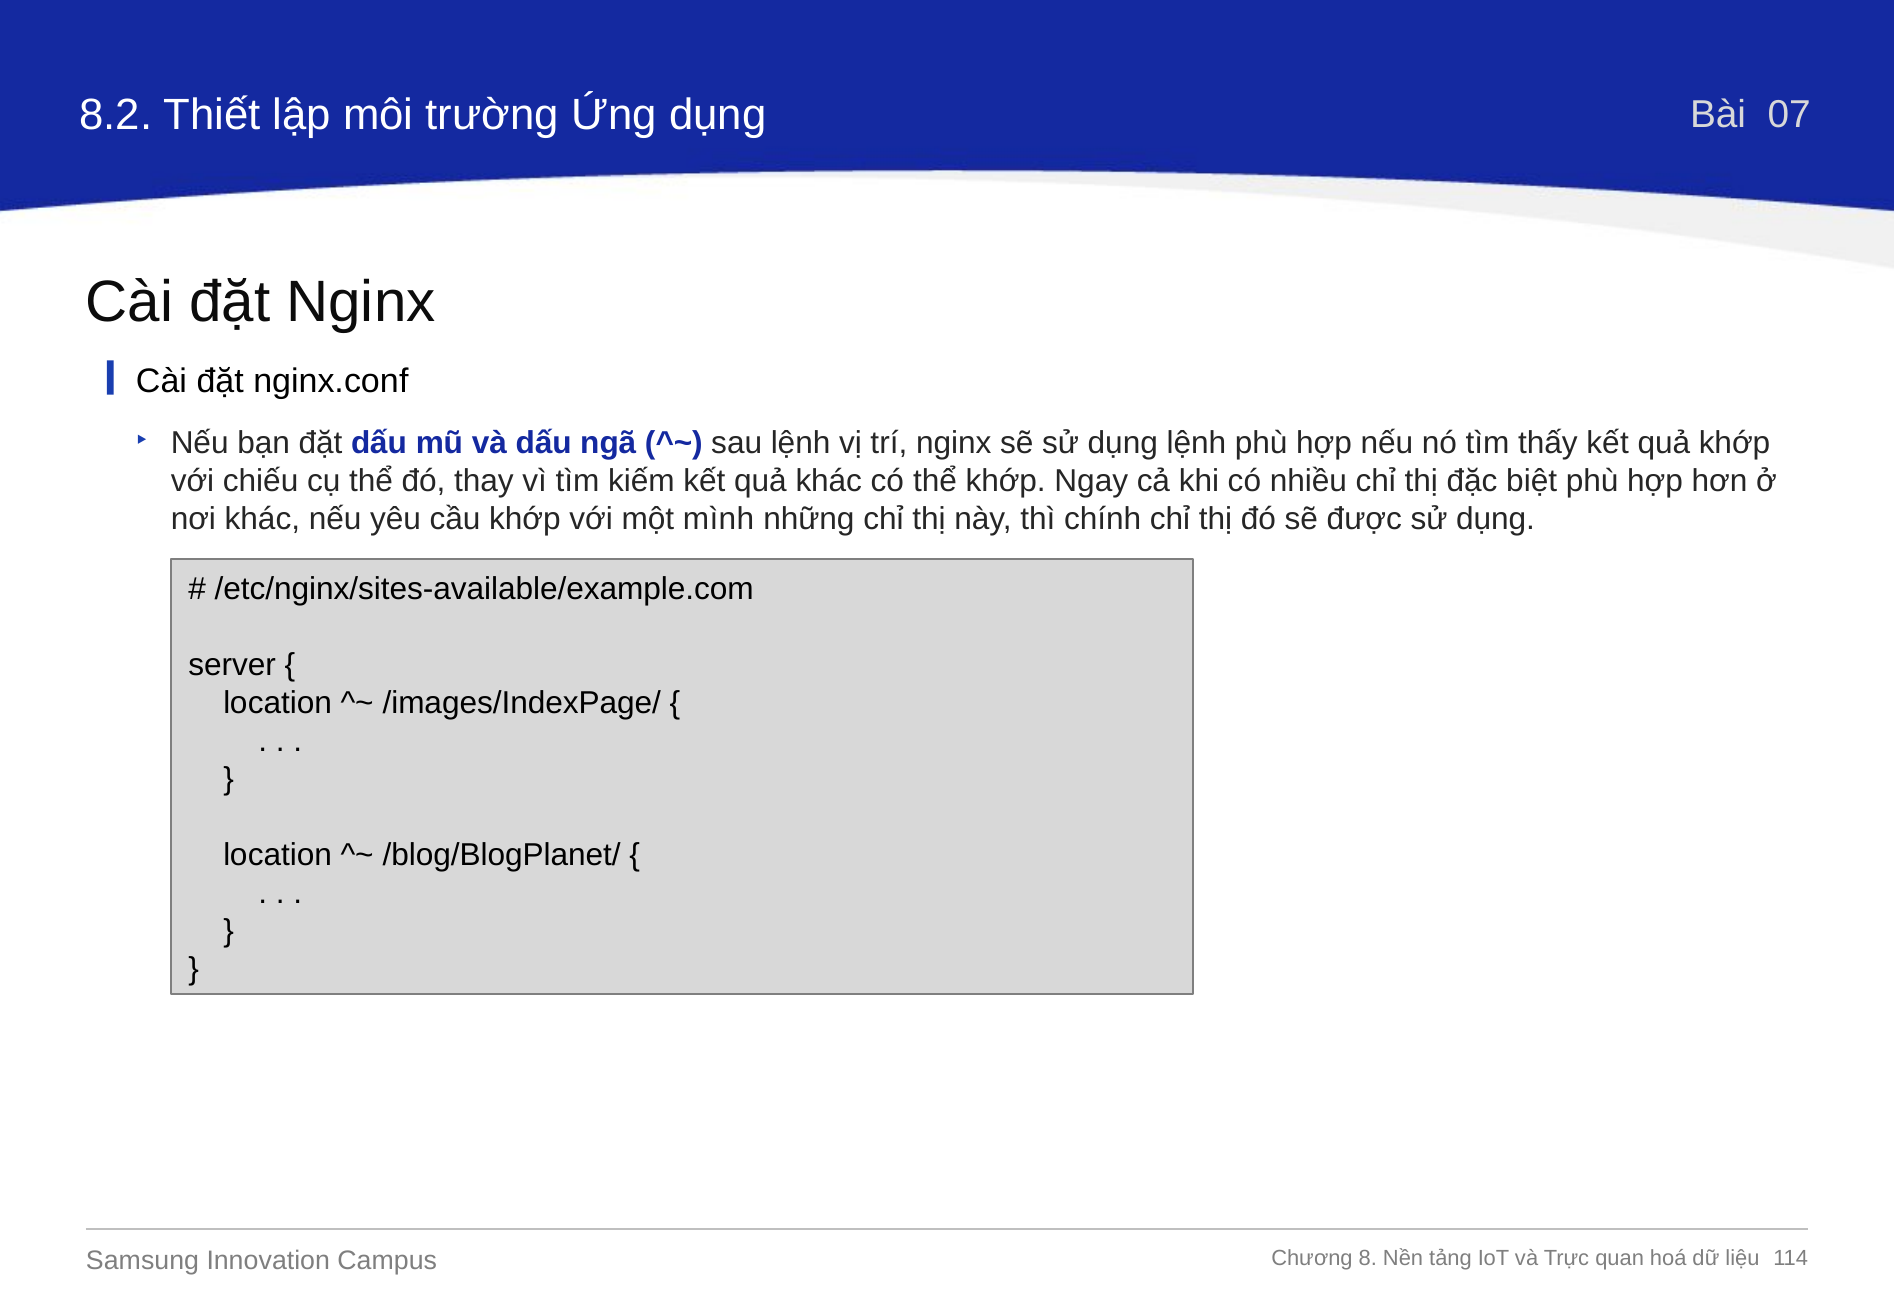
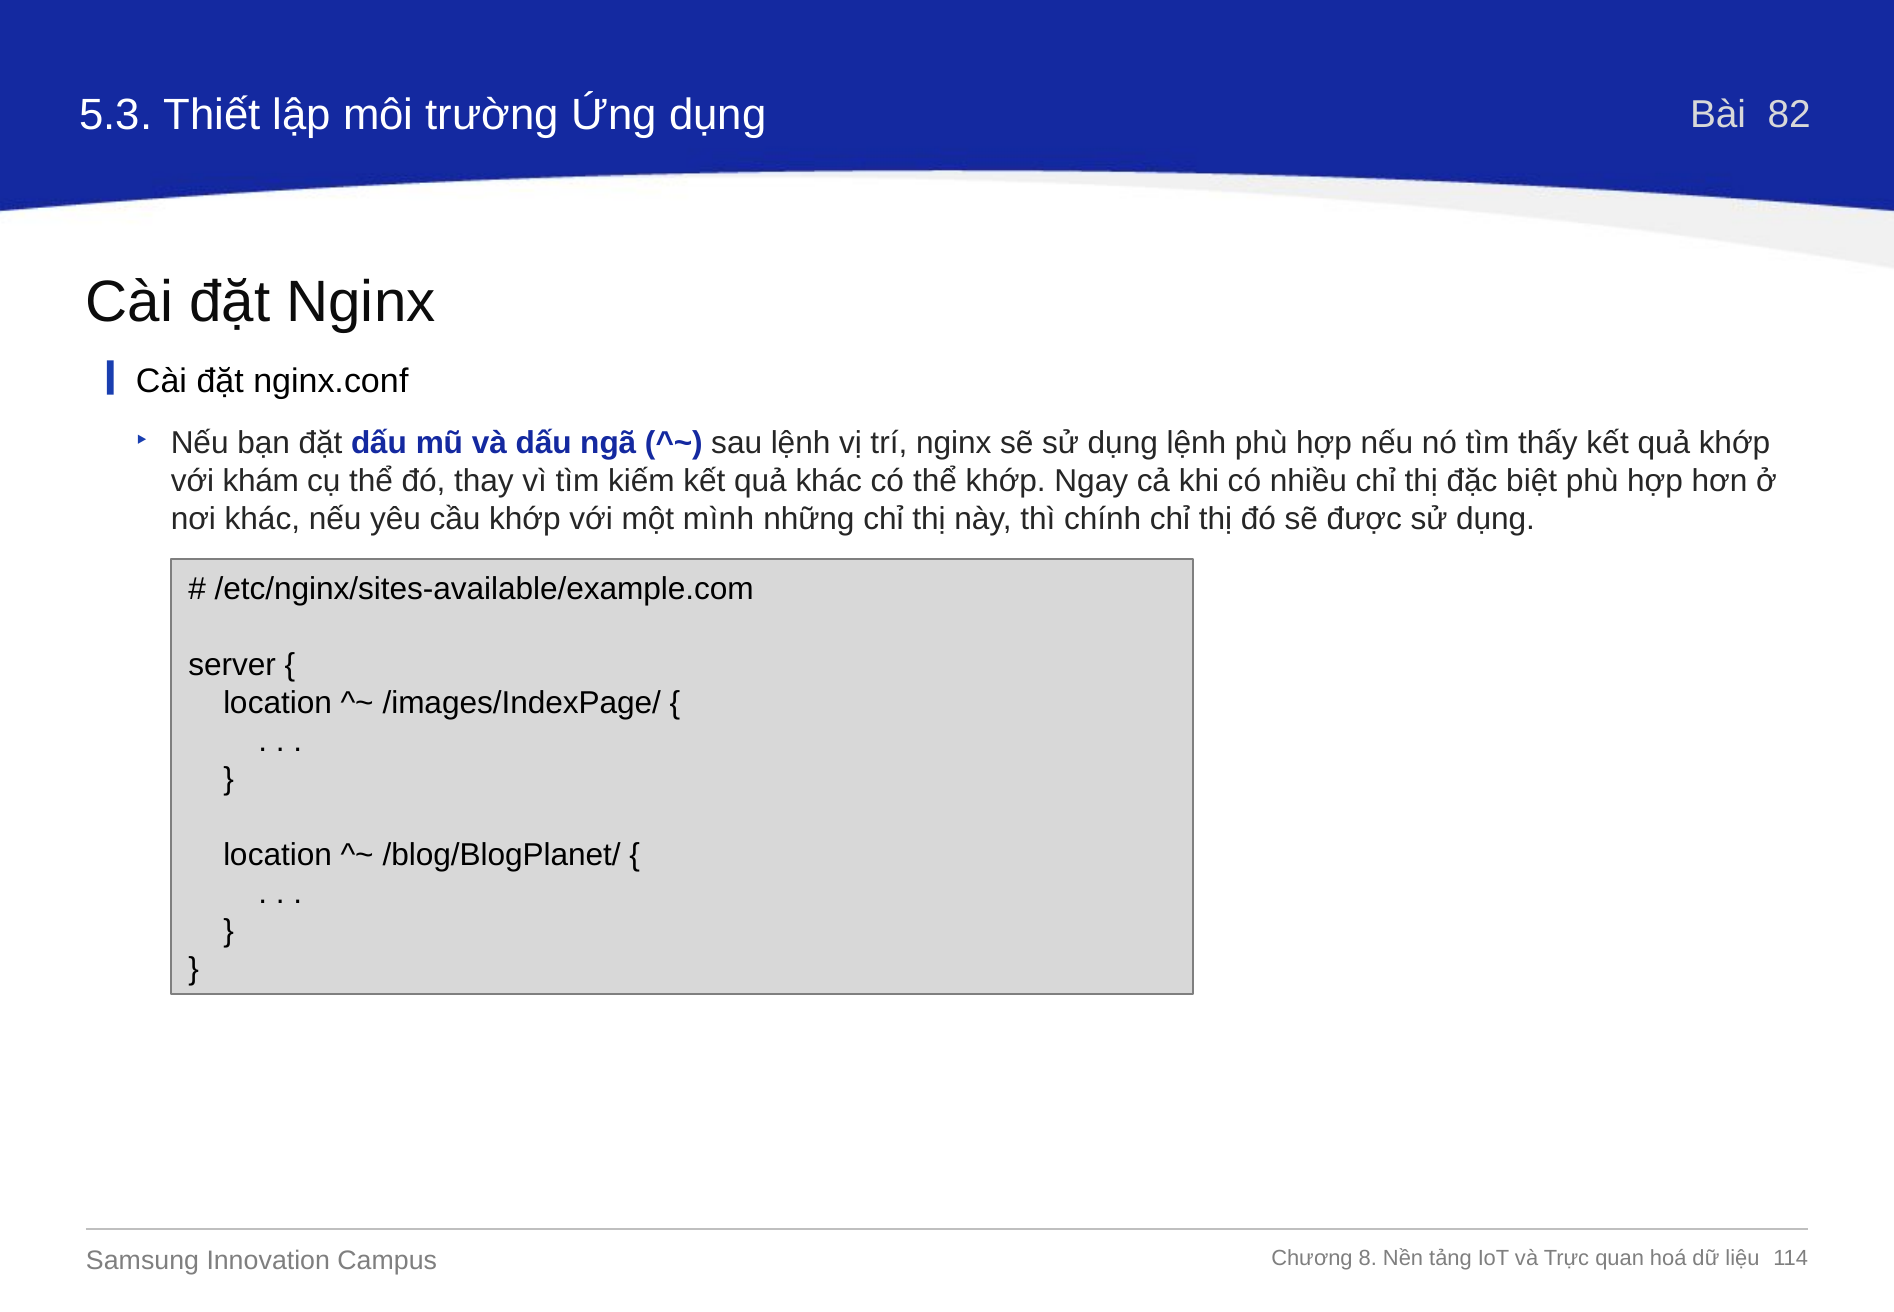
8.2: 8.2 -> 5.3 (116, 115)
07: 07 -> 82 (1789, 115)
chiếu: chiếu -> khám (261, 481)
